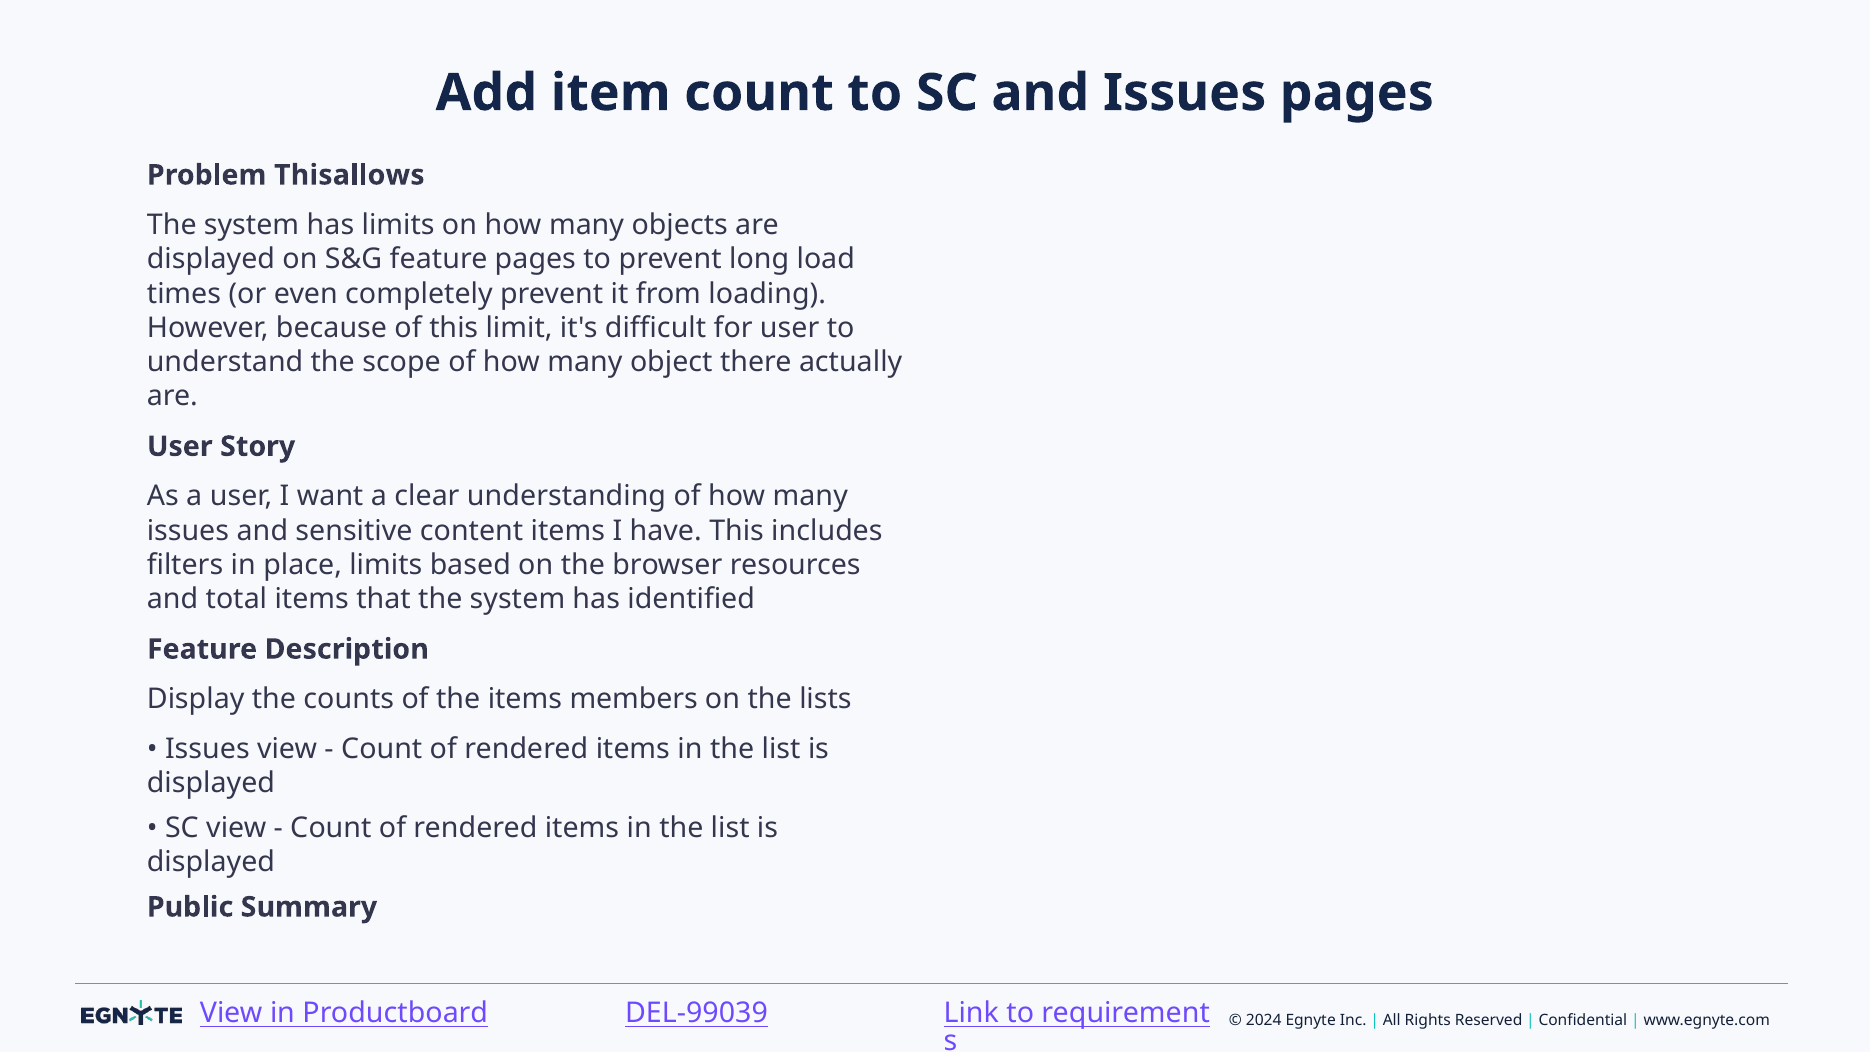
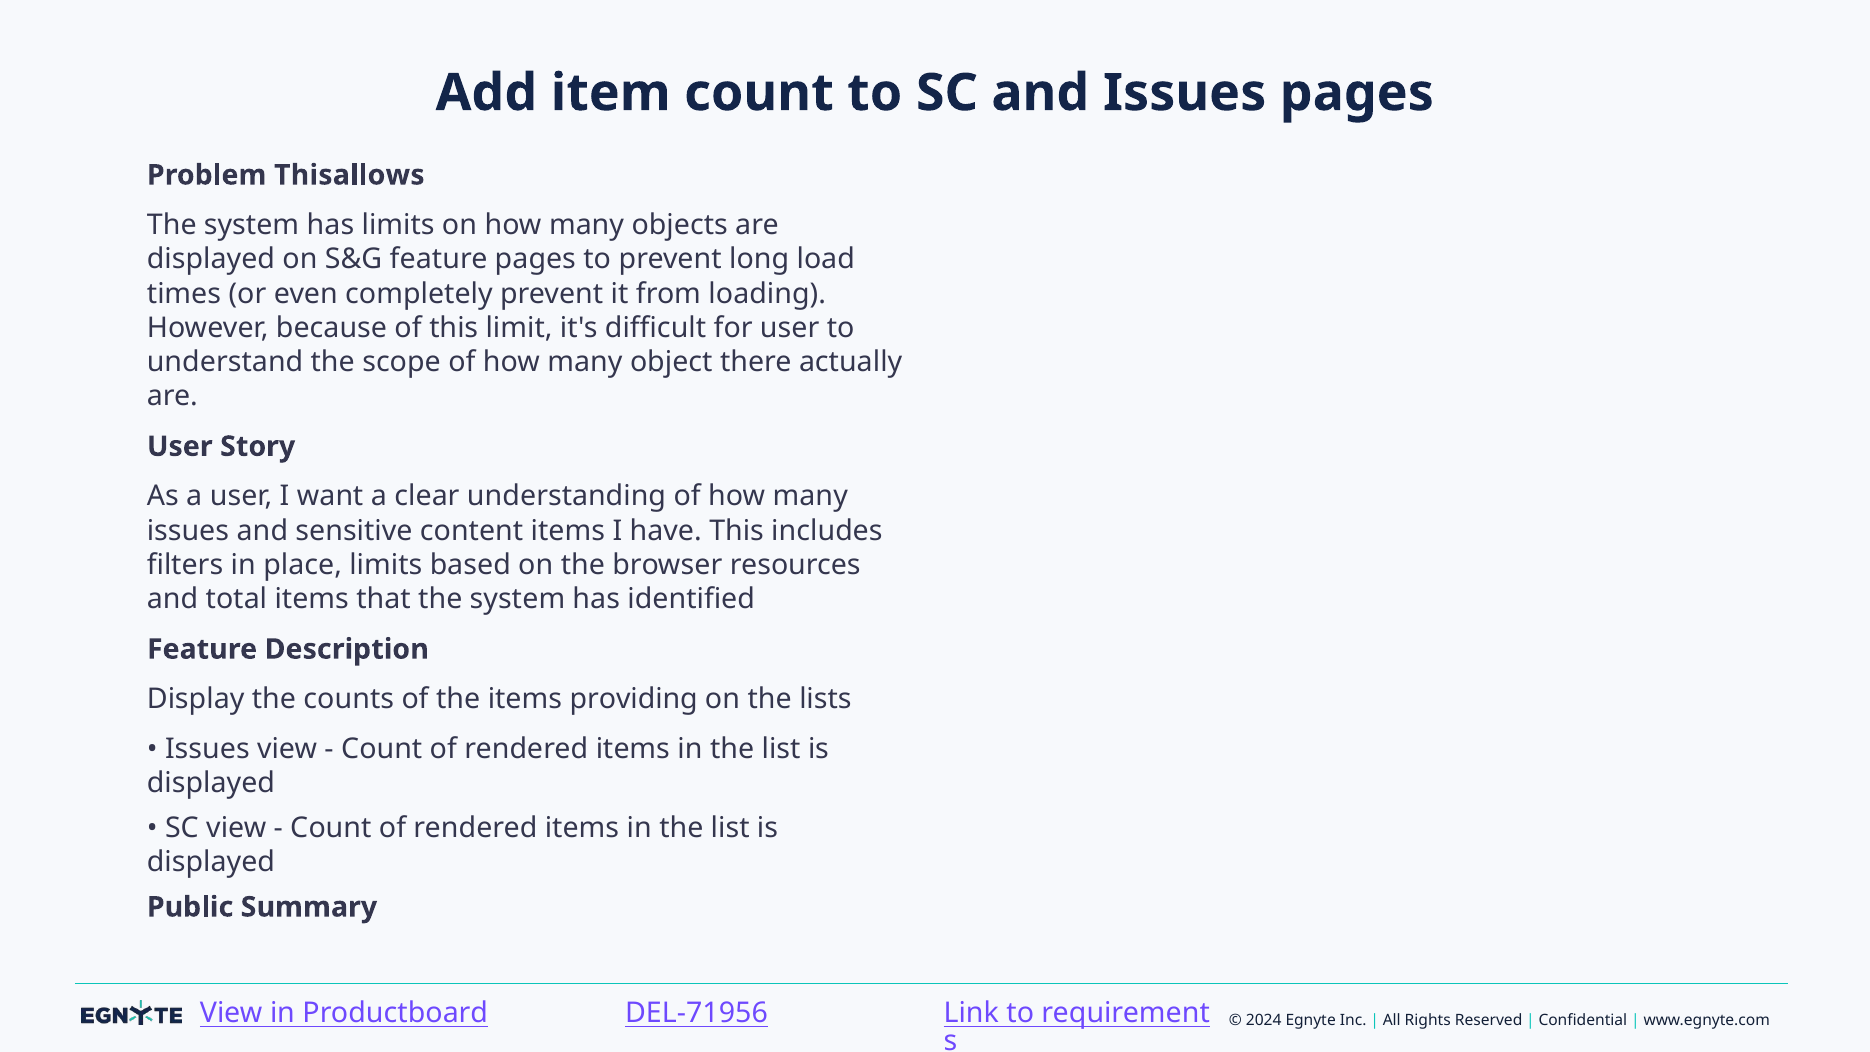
members: members -> providing (634, 699)
DEL-99039: DEL-99039 -> DEL-71956 (696, 1013)
